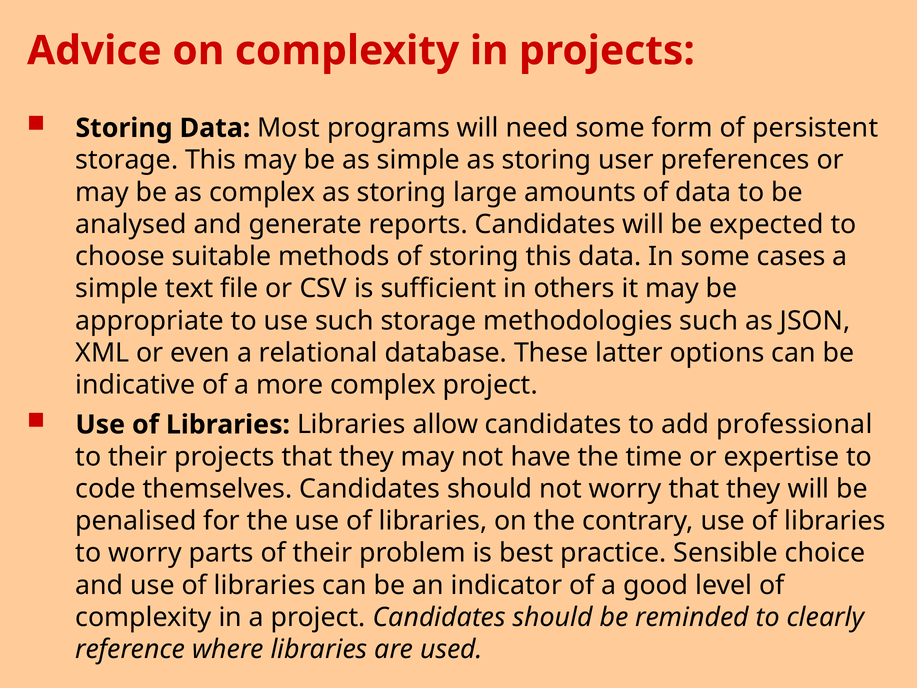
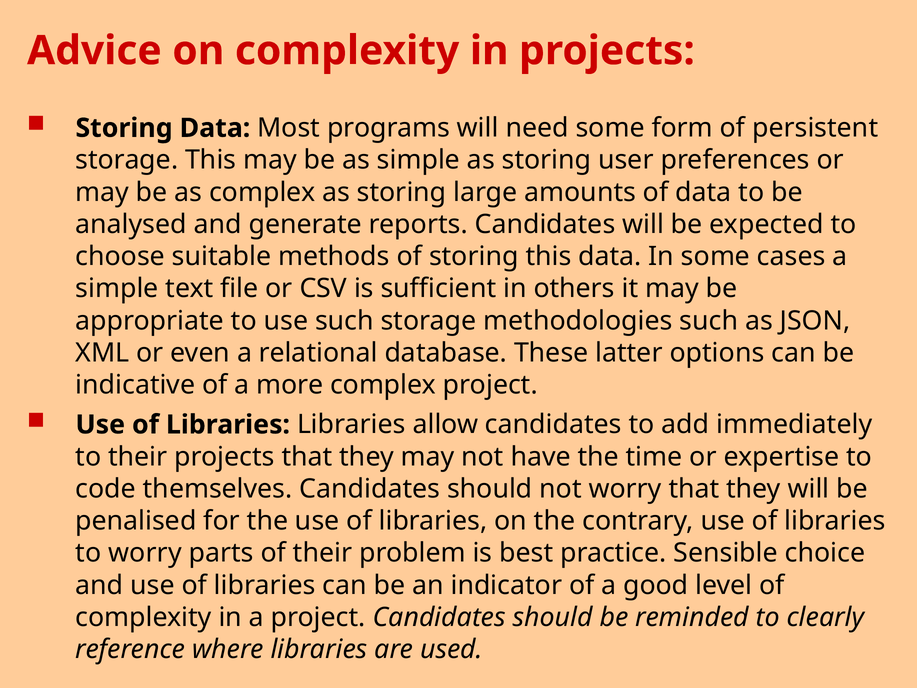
professional: professional -> immediately (794, 425)
